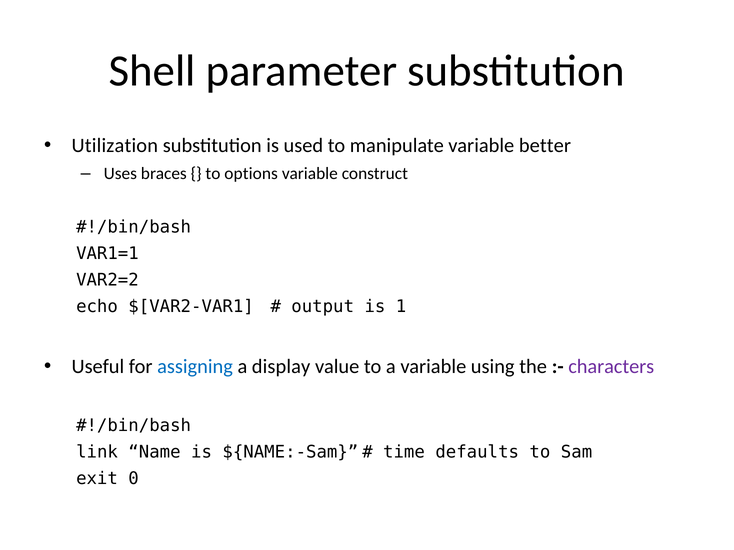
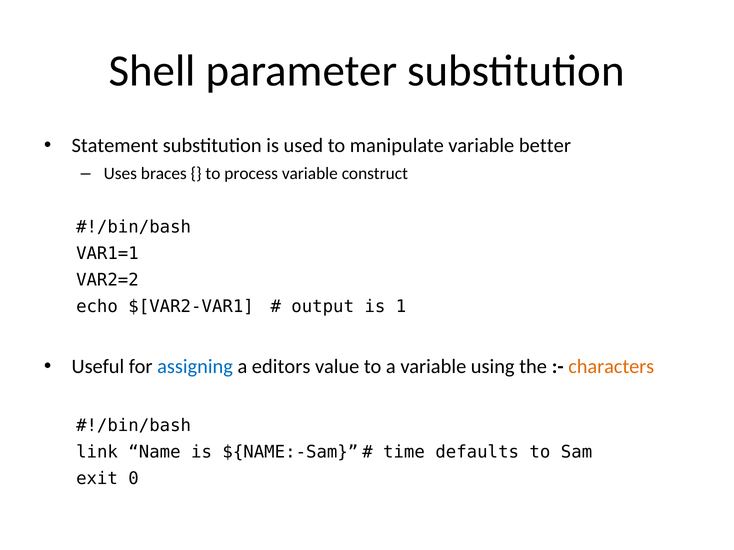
Utilization: Utilization -> Statement (115, 146)
options: options -> process (251, 174)
display: display -> editors (281, 367)
characters colour: purple -> orange (611, 367)
